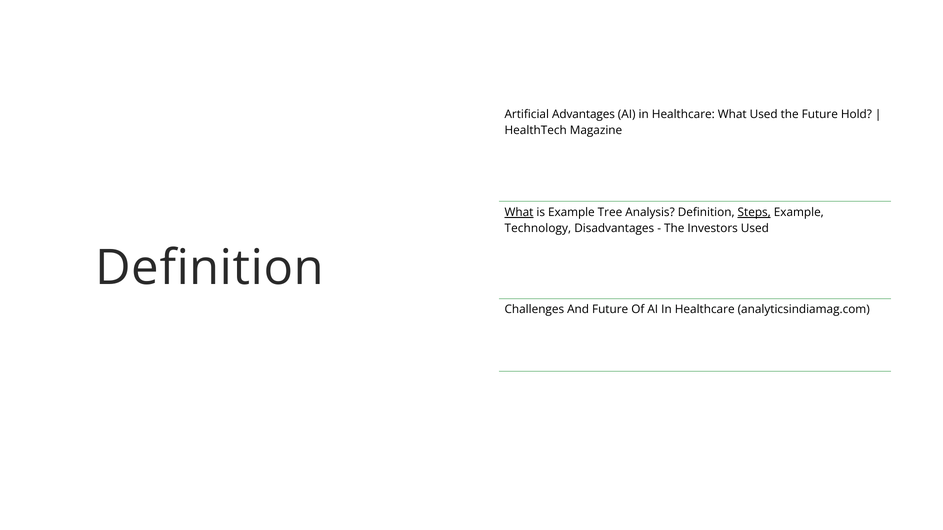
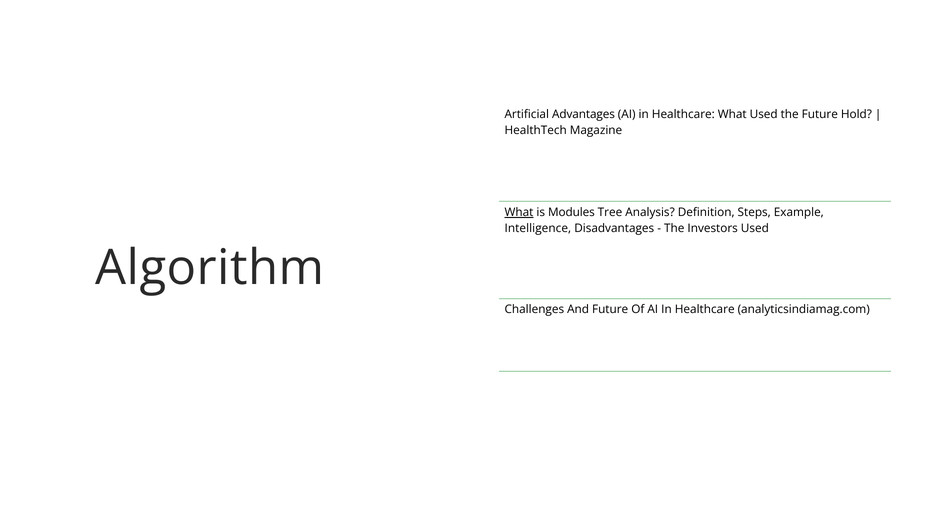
is Example: Example -> Modules (571, 213)
Steps underline: present -> none (754, 213)
Technology: Technology -> Intelligence (538, 229)
Definition: Definition -> Algorithm (210, 268)
